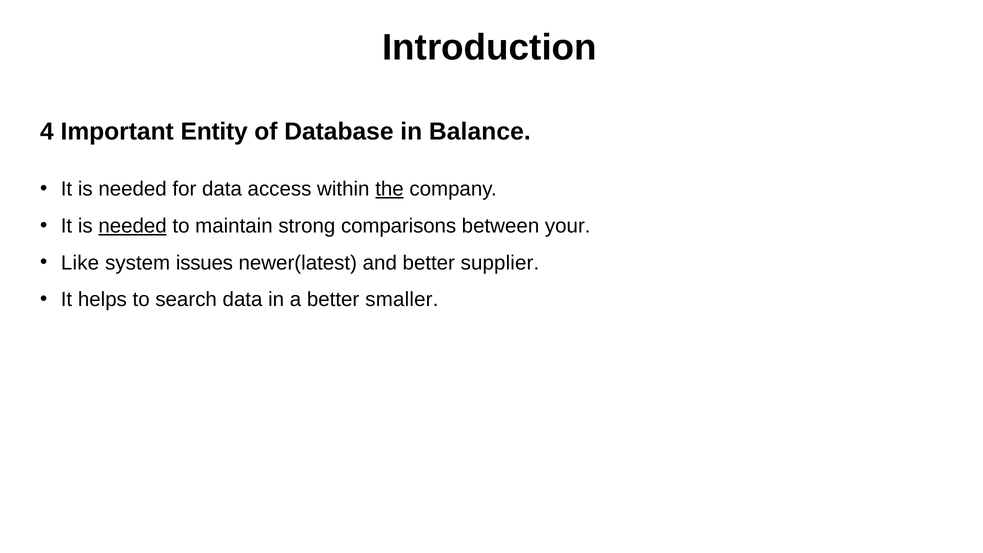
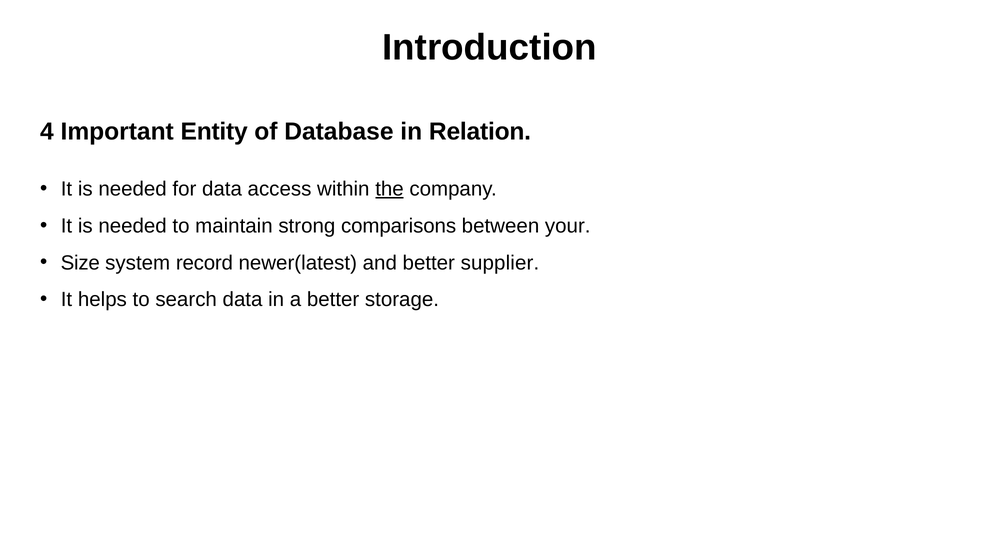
Balance: Balance -> Relation (480, 132)
needed underline: present -> none (133, 226)
Like: Like -> Size (80, 263)
issues: issues -> record (204, 263)
smaller: smaller -> storage (402, 300)
